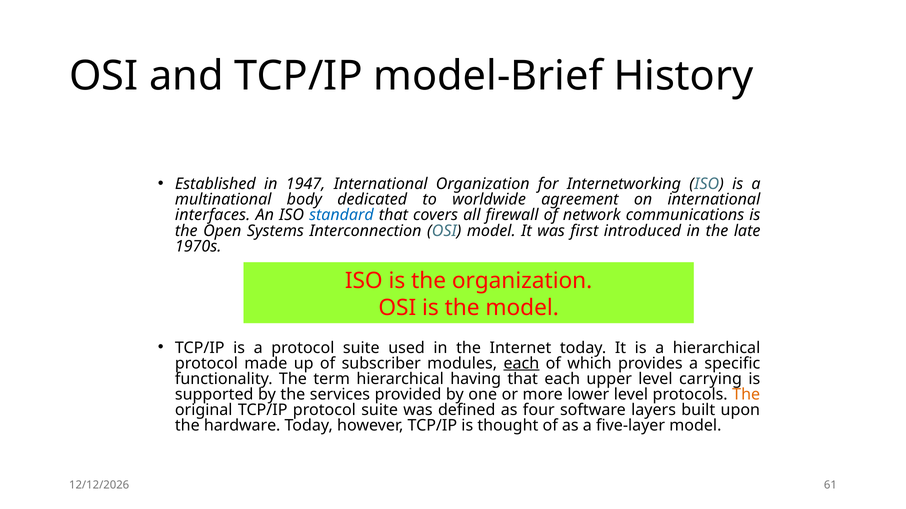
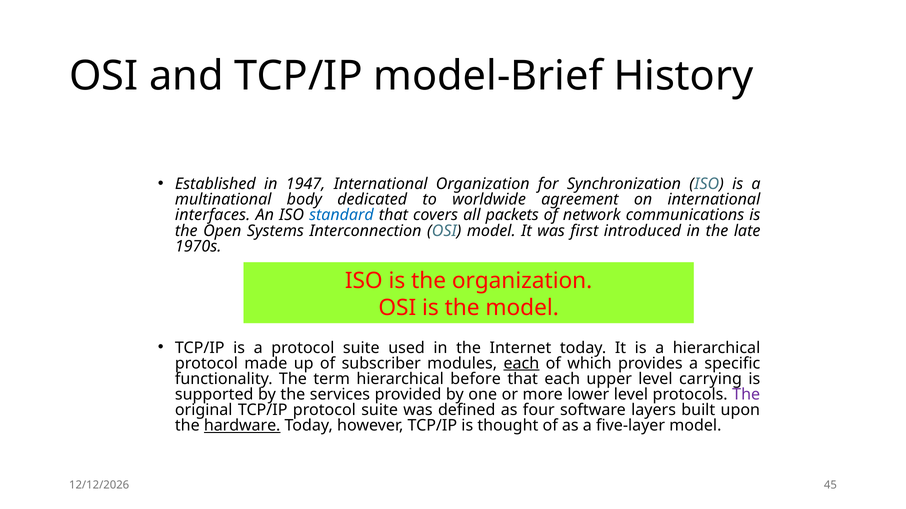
Internetworking: Internetworking -> Synchronization (624, 184)
firewall: firewall -> packets (512, 215)
having: having -> before (476, 379)
The colour: orange -> purple (746, 395)
hardware underline: none -> present (242, 426)
61: 61 -> 45 (830, 486)
